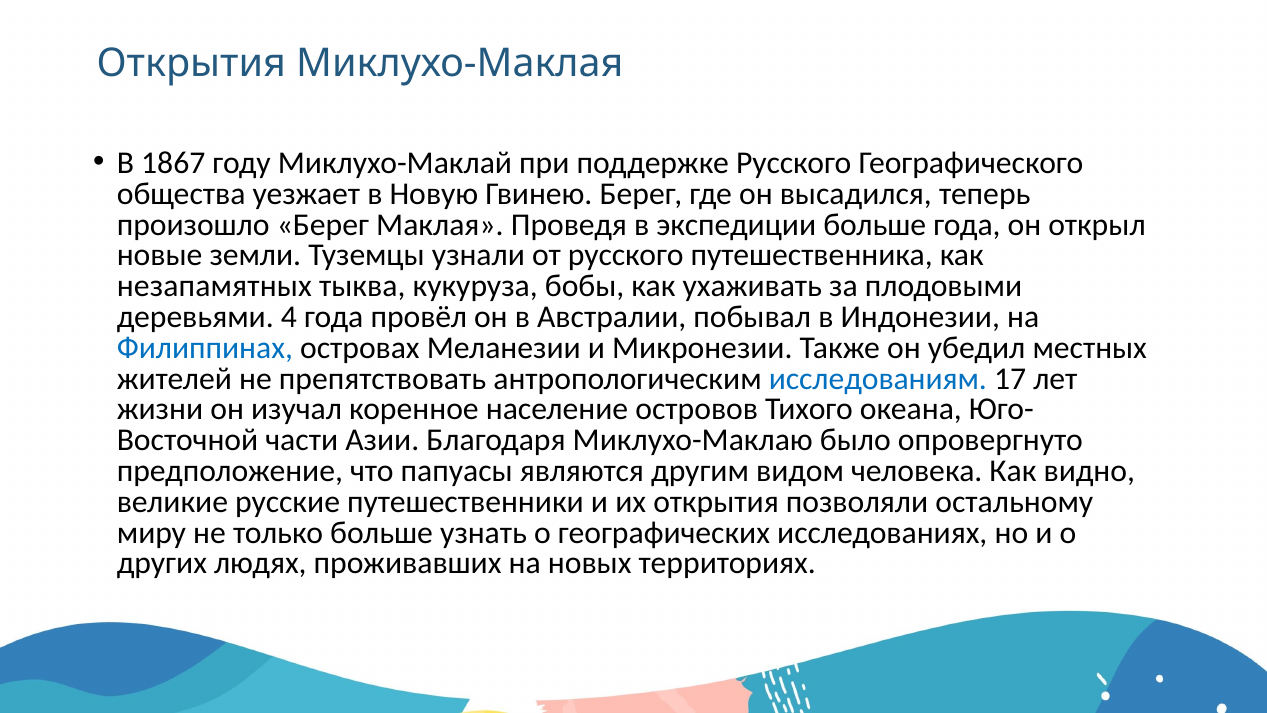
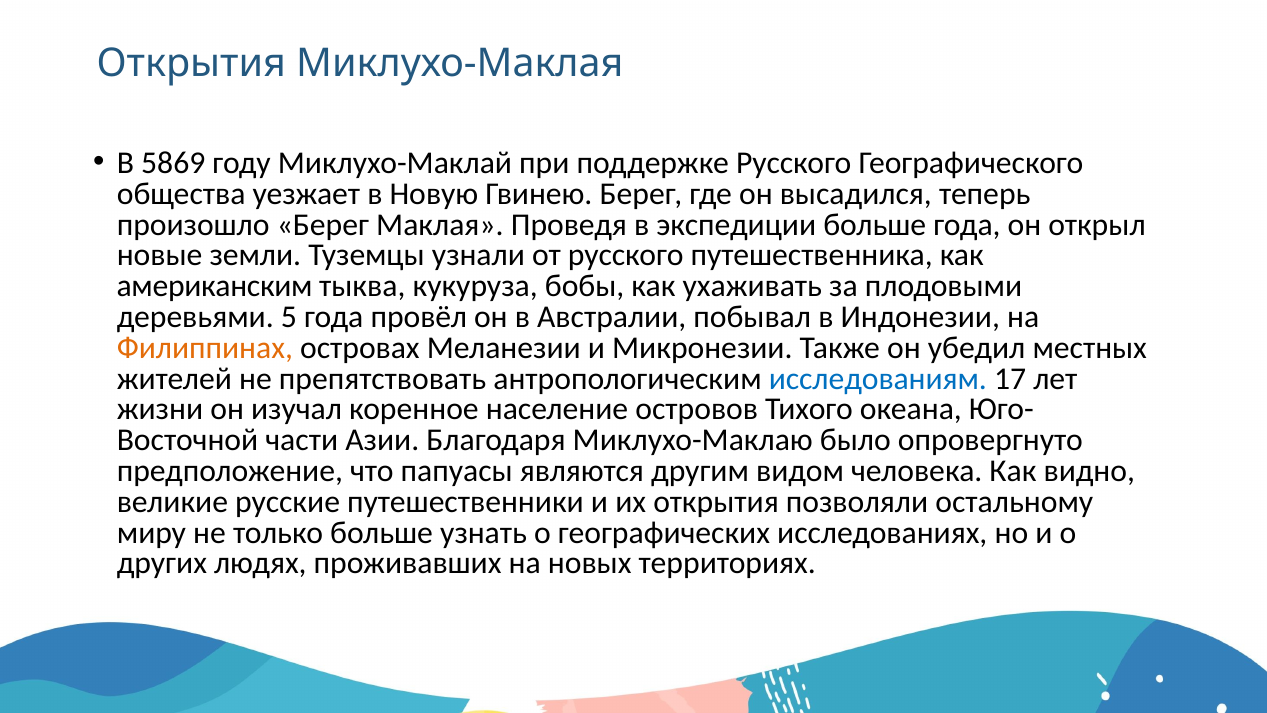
1867: 1867 -> 5869 (173, 163)
незапамятных: незапамятных -> американским (215, 286)
4: 4 -> 5 (289, 317)
Филиппинах colour: blue -> orange (205, 348)
